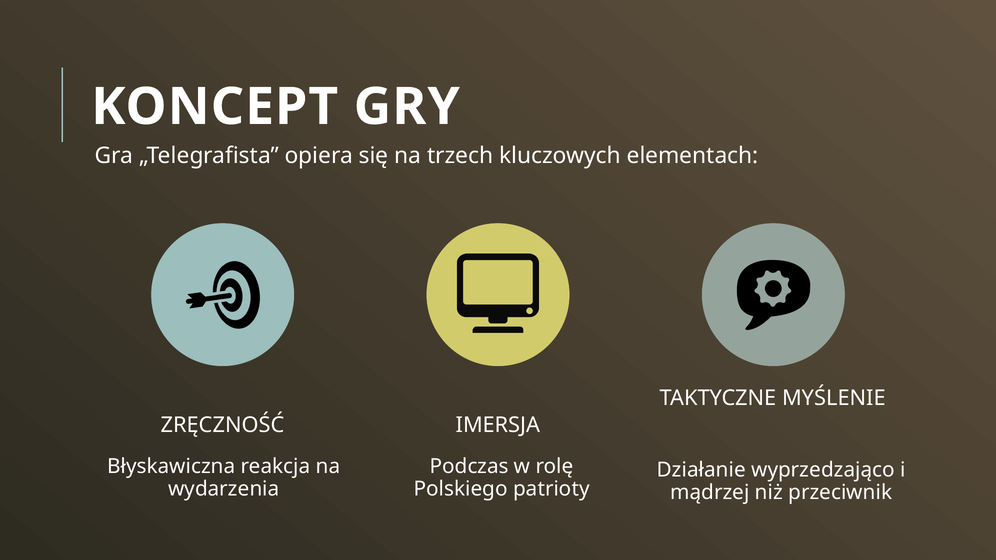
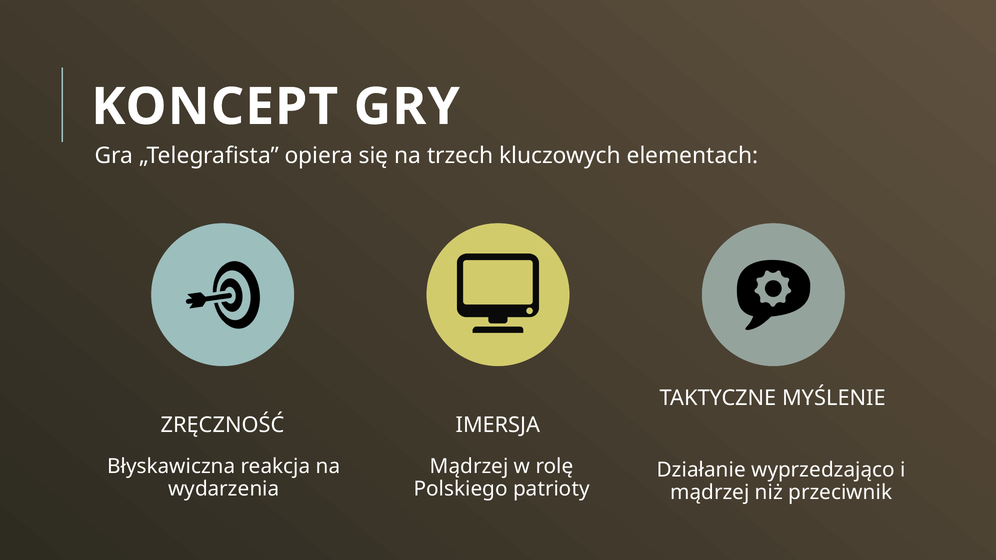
Podczas: Podczas -> Mądrzej (469, 467)
